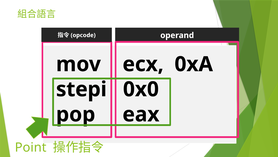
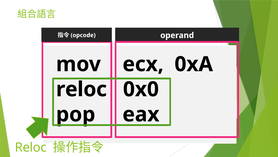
stepi: stepi -> reloc (81, 89)
Point: Point -> Reloc (31, 147)
